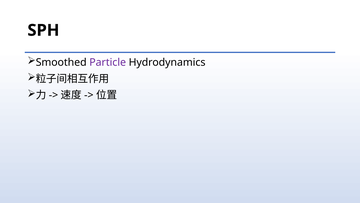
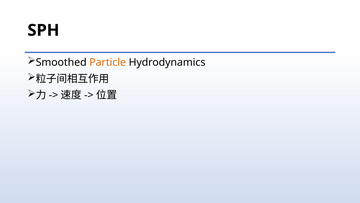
Particle colour: purple -> orange (108, 62)
